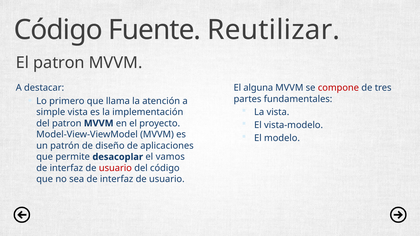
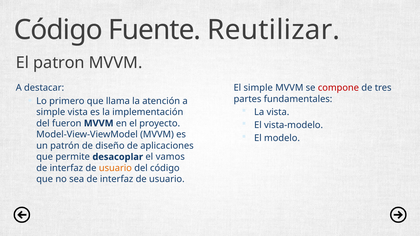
El alguna: alguna -> simple (258, 88)
del patron: patron -> fueron (67, 123)
usuario colour: red -> orange (115, 168)
